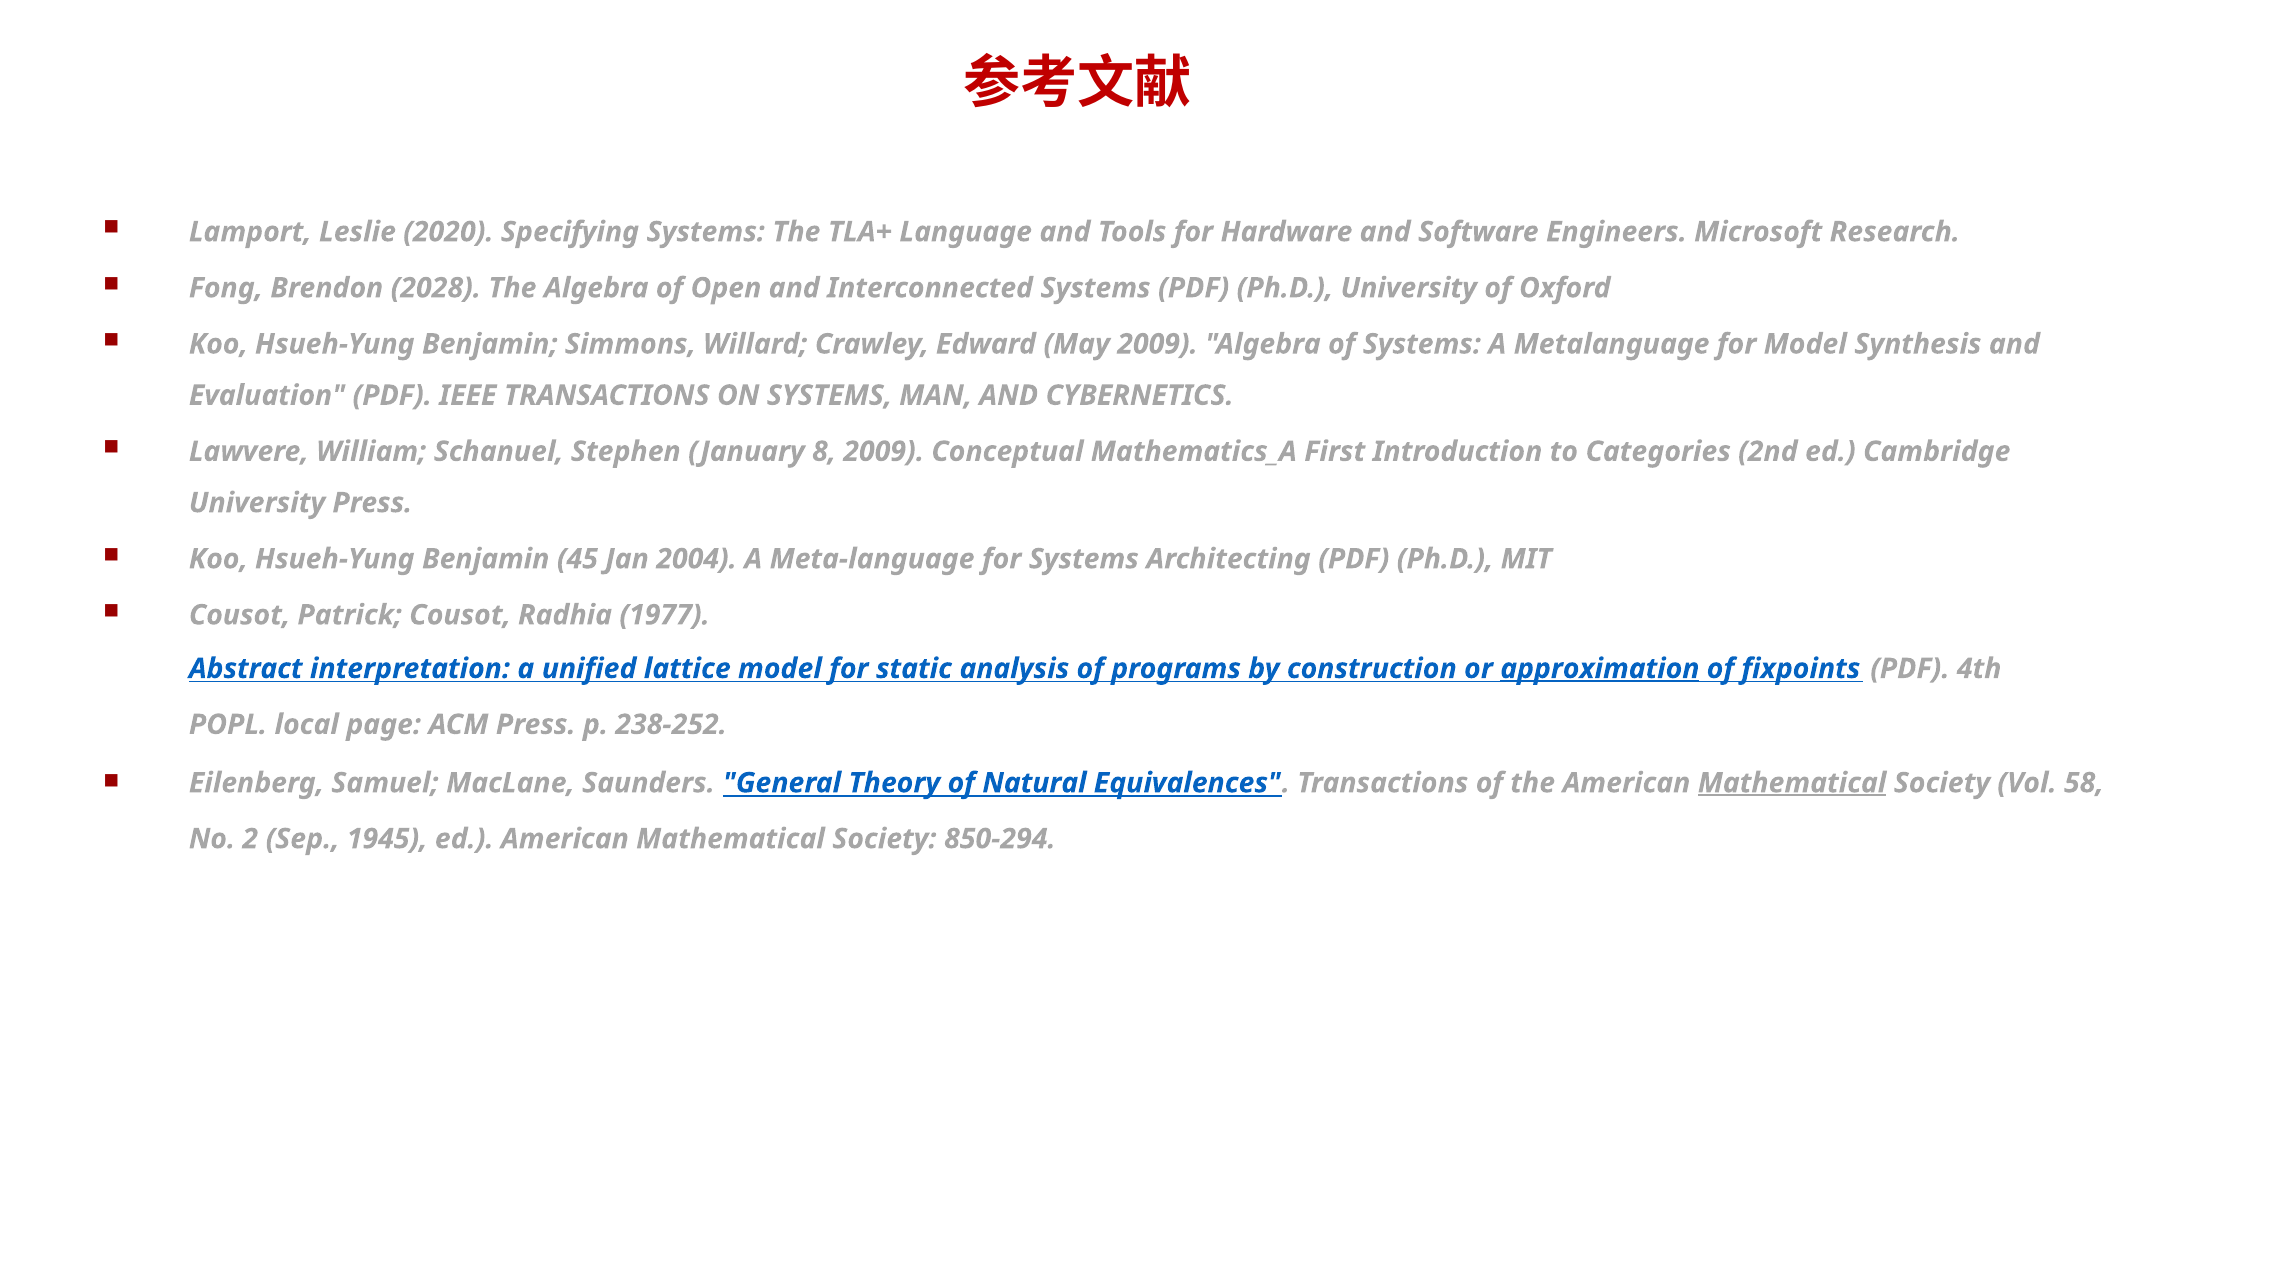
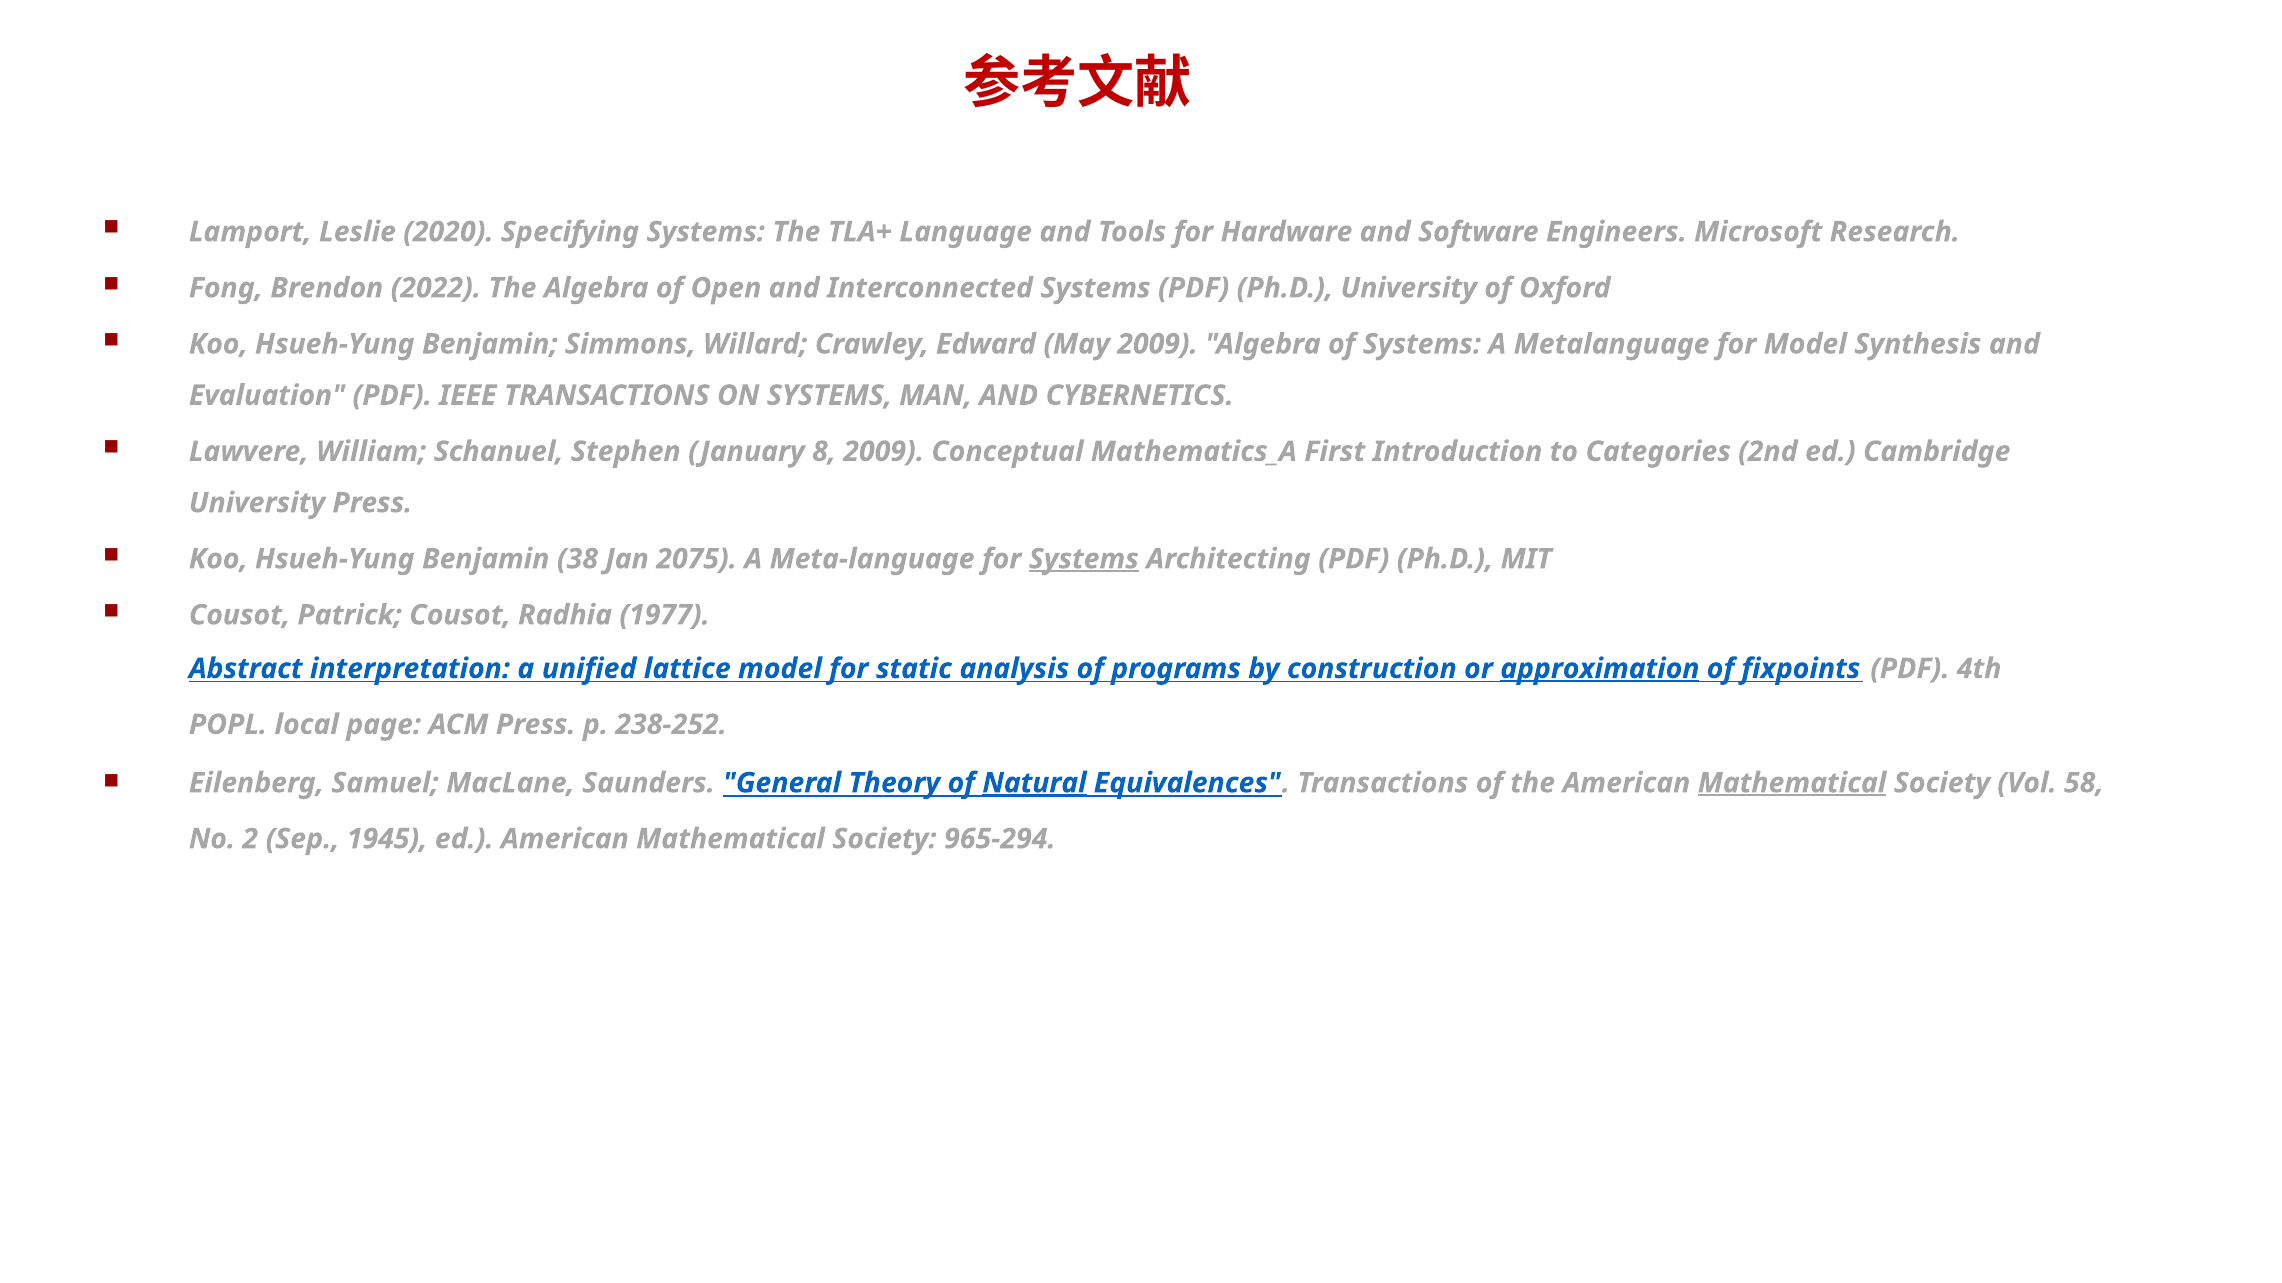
2028: 2028 -> 2022 (436, 288)
45: 45 -> 38 (577, 559)
2004: 2004 -> 2075 (697, 559)
Systems underline: none -> present (1084, 559)
Natural underline: none -> present (1034, 783)
850-294: 850-294 -> 965-294 (1000, 839)
